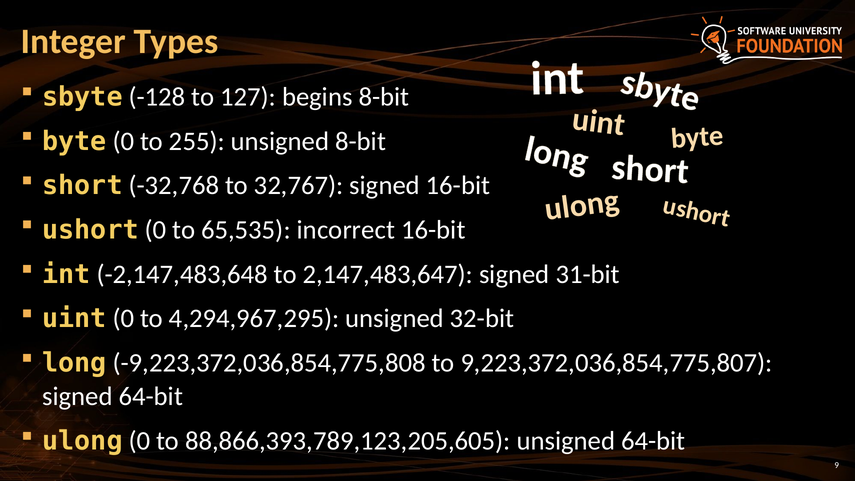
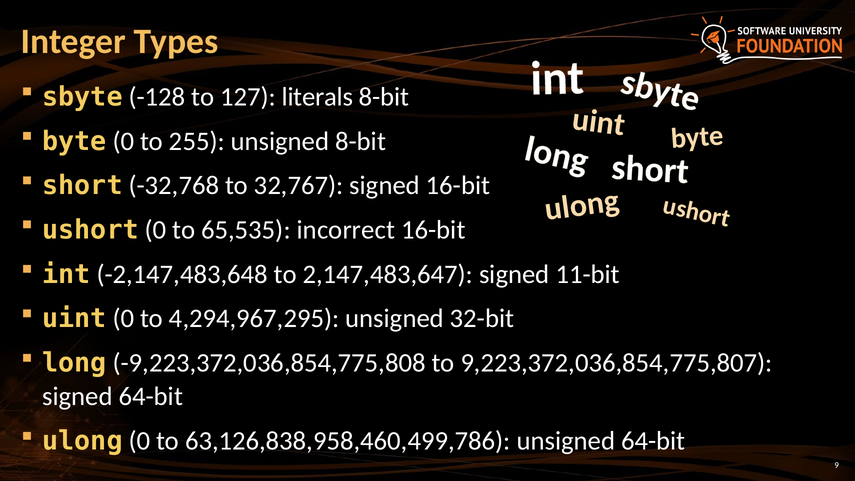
begins: begins -> literals (317, 97)
31-bit: 31-bit -> 11-bit (588, 274)
88,866,393,789,123,205,605: 88,866,393,789,123,205,605 -> 63,126,838,958,460,499,786 (348, 441)
